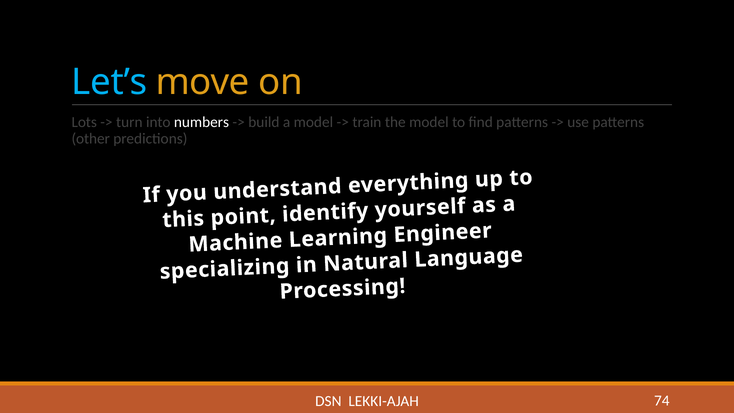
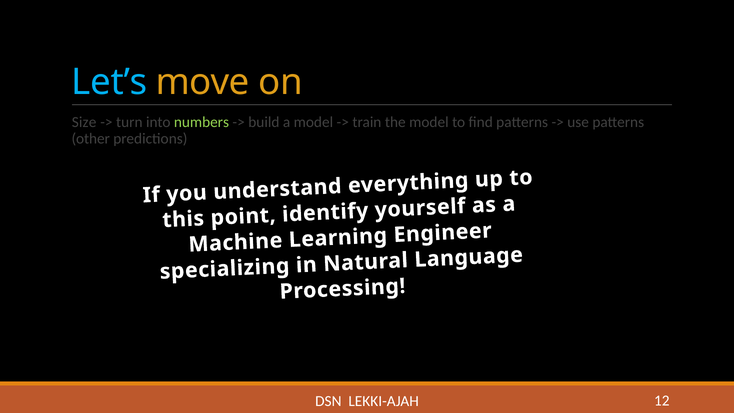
Lots: Lots -> Size (84, 122)
numbers colour: white -> light green (201, 122)
74: 74 -> 12 (662, 401)
